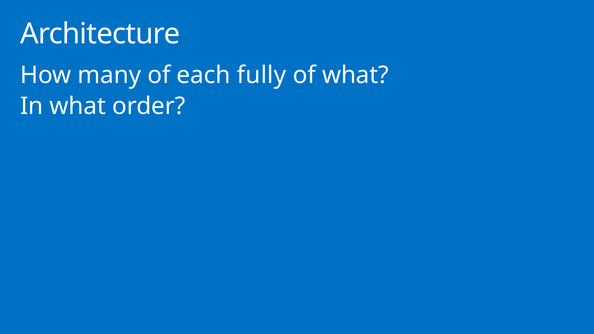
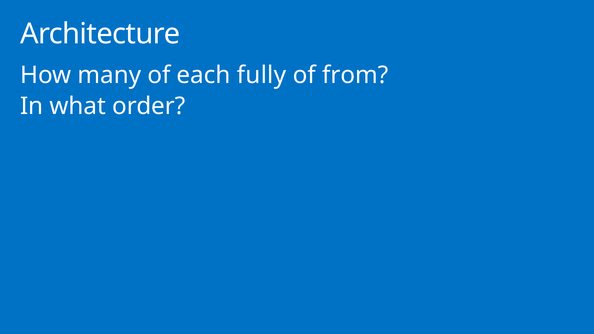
of what: what -> from (355, 75)
